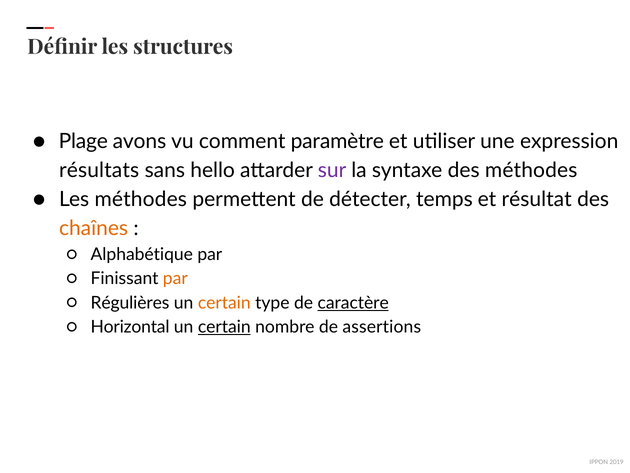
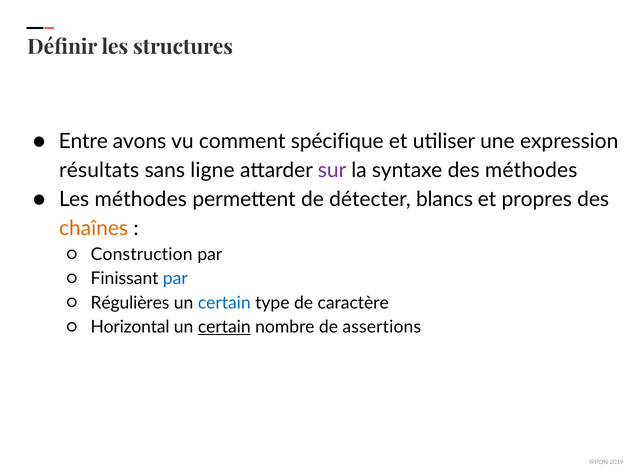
Plage: Plage -> Entre (83, 141)
paramètre: paramètre -> spécifique (337, 141)
hello: hello -> ligne (213, 170)
temps: temps -> blancs (445, 199)
résultat: résultat -> propres (537, 199)
Alphabétique: Alphabétique -> Construction (142, 254)
par colour: orange -> blue (175, 278)
certain colour: orange -> blue (224, 303)
caractère underline: present -> none (353, 303)
